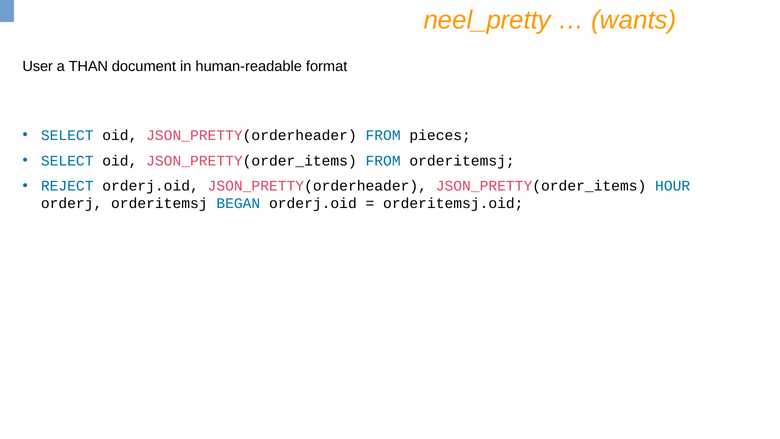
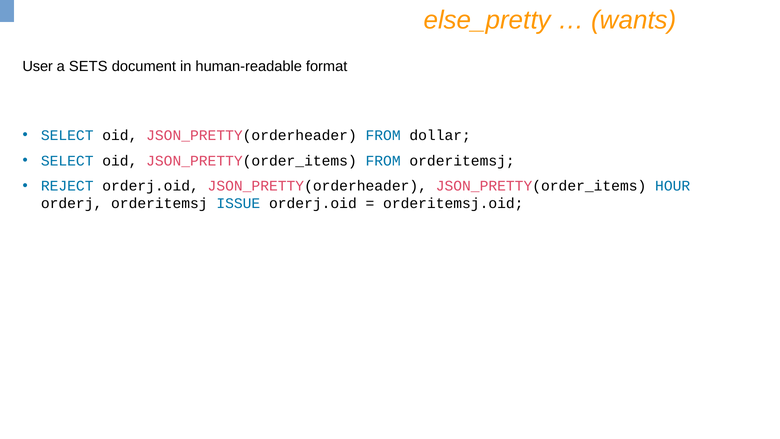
neel_pretty: neel_pretty -> else_pretty (487, 20)
THAN: THAN -> SETS (88, 66)
pieces: pieces -> dollar (440, 135)
BEGAN: BEGAN -> ISSUE (238, 204)
